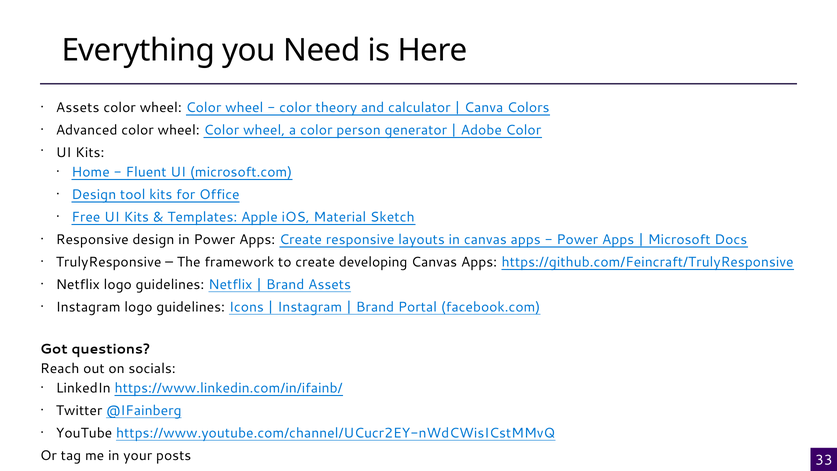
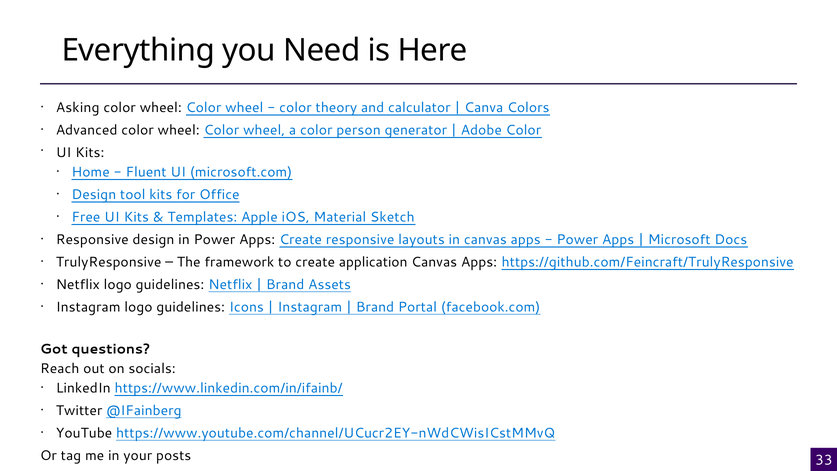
Assets: Assets -> Asking (78, 108)
developing: developing -> application (373, 262)
